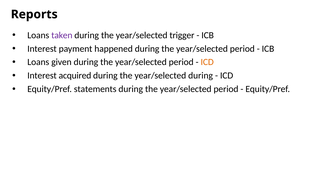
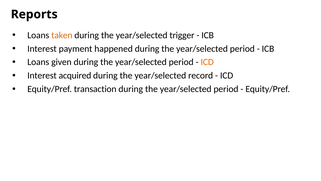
taken colour: purple -> orange (62, 35)
year/selected during: during -> record (201, 75)
statements: statements -> transaction (95, 89)
